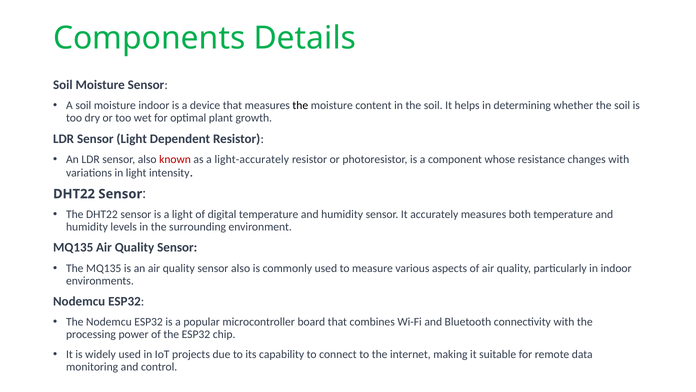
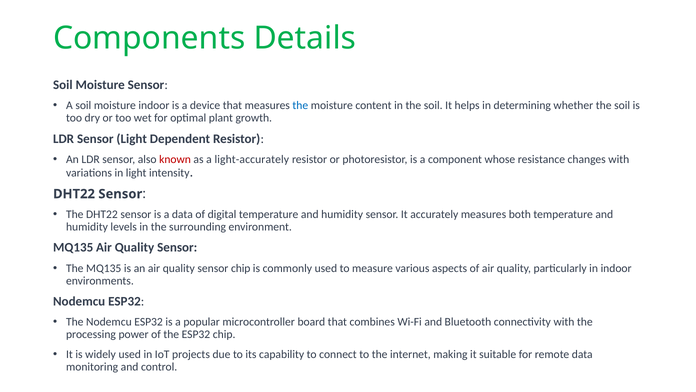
the colour: black -> blue (300, 105)
a light: light -> data (182, 214)
quality sensor also: also -> chip (241, 268)
